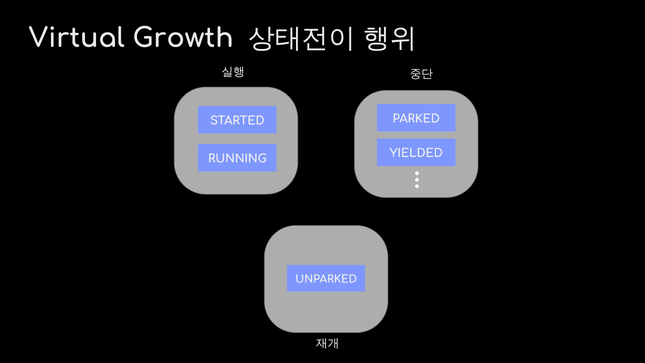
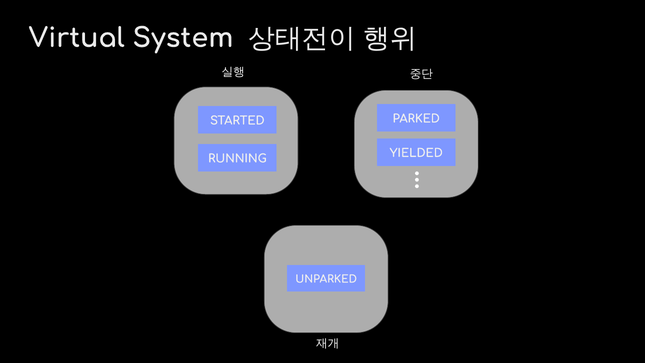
Growth: Growth -> System (183, 38)
